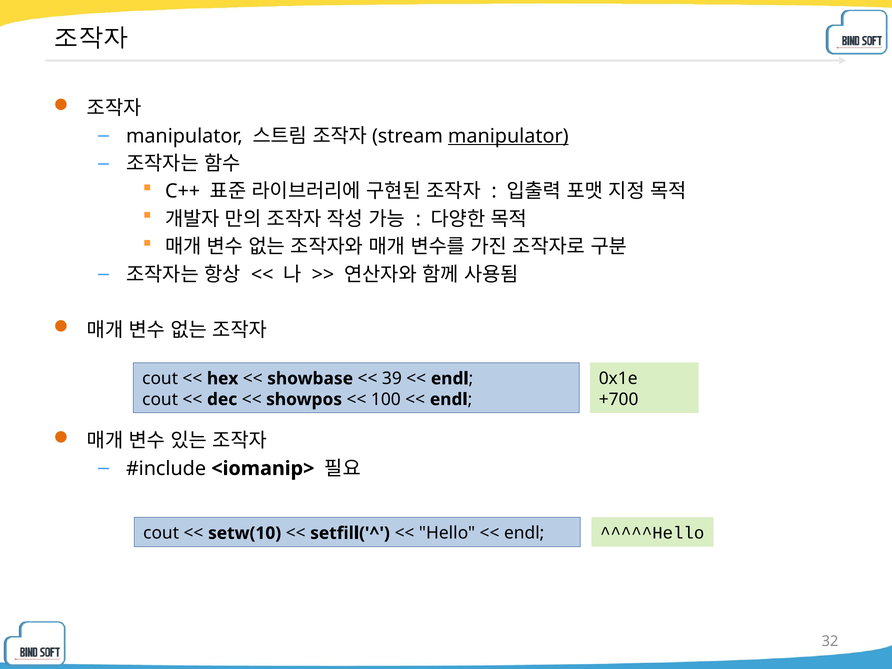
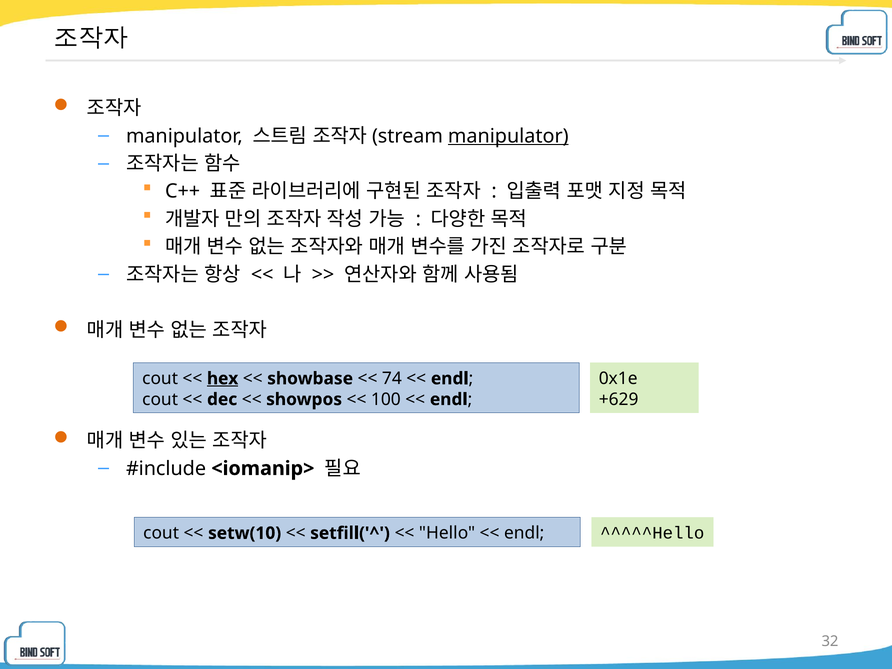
hex underline: none -> present (223, 379)
39: 39 -> 74 (392, 379)
+700: +700 -> +629 (619, 399)
